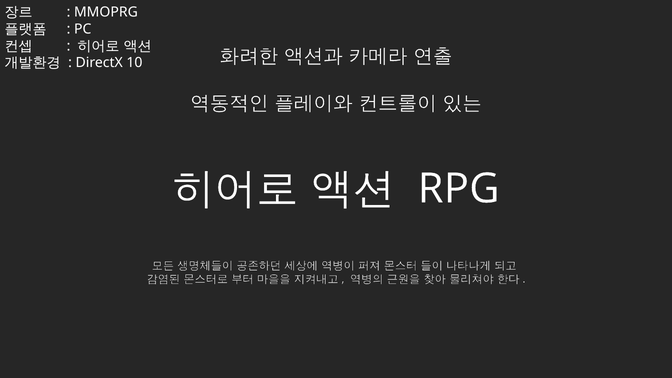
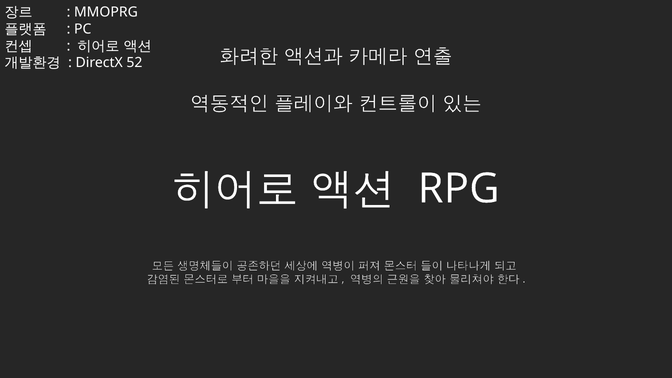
10: 10 -> 52 (134, 63)
